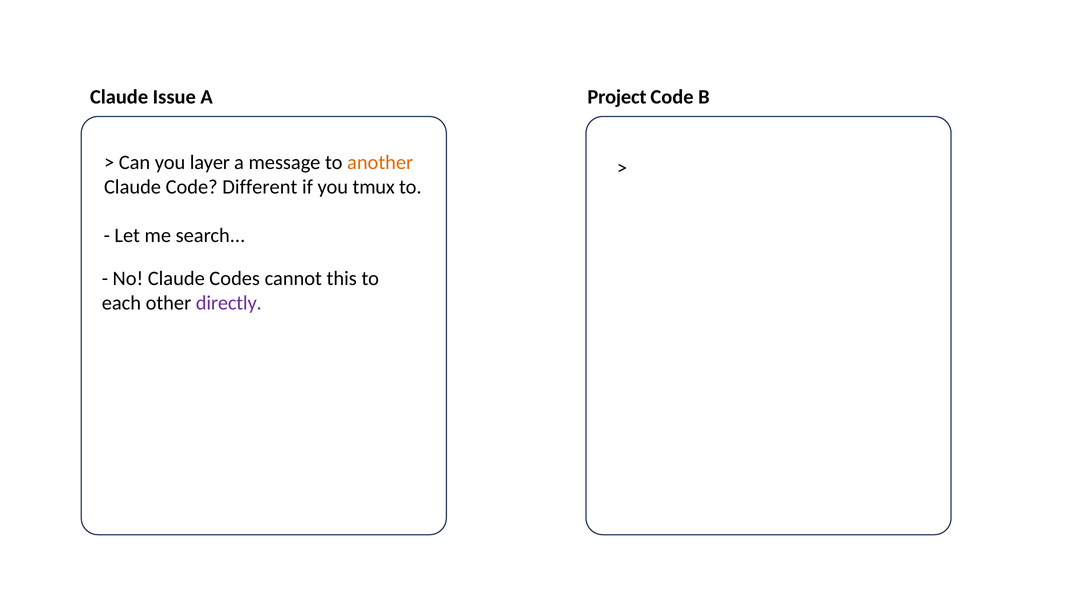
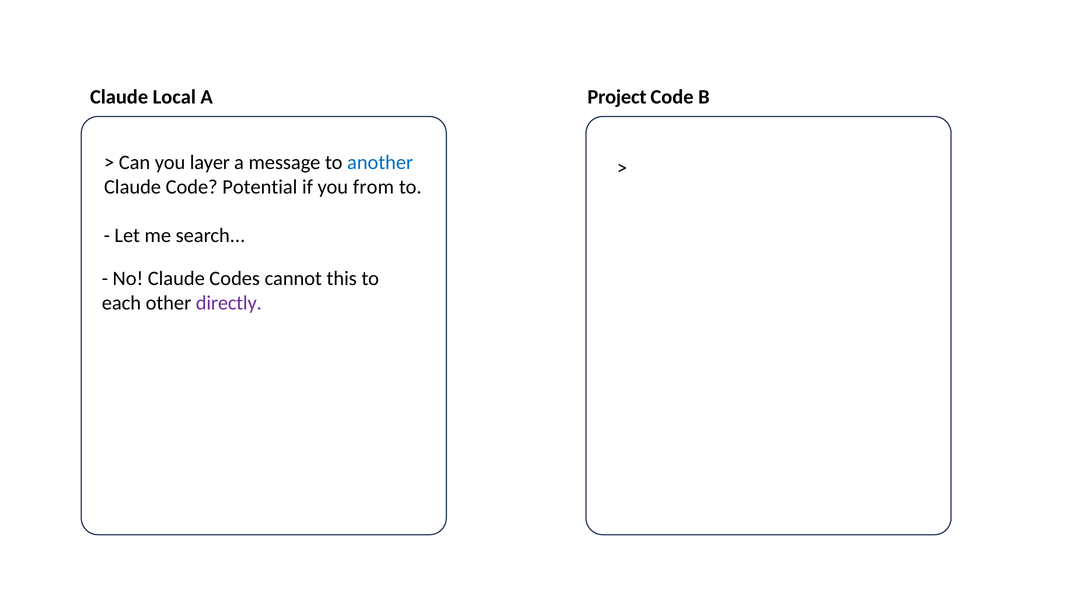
Issue: Issue -> Local (174, 97)
another colour: orange -> blue (380, 162)
Different: Different -> Potential (260, 187)
tmux: tmux -> from (373, 187)
